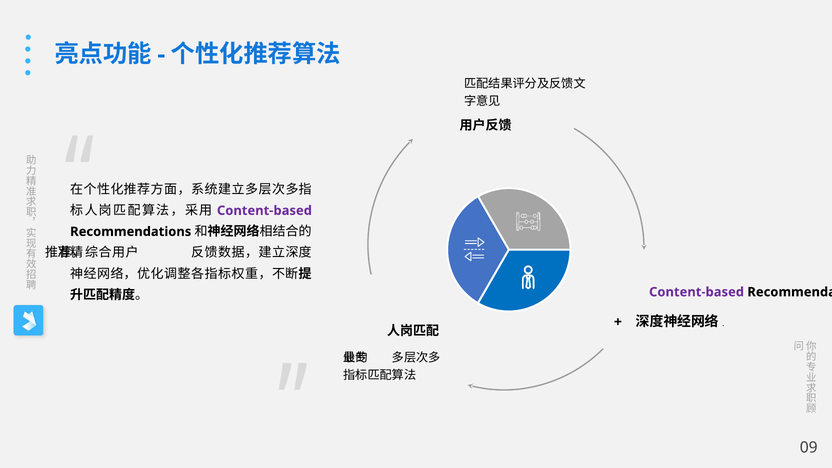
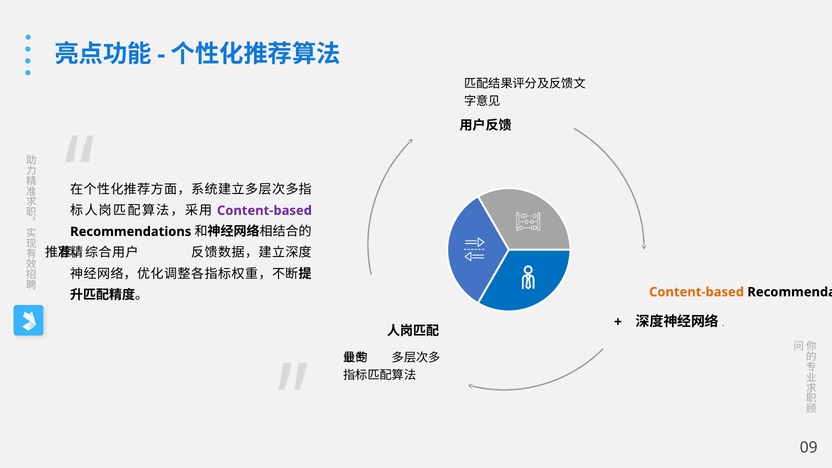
Content-based colour: purple -> orange (697, 292)
